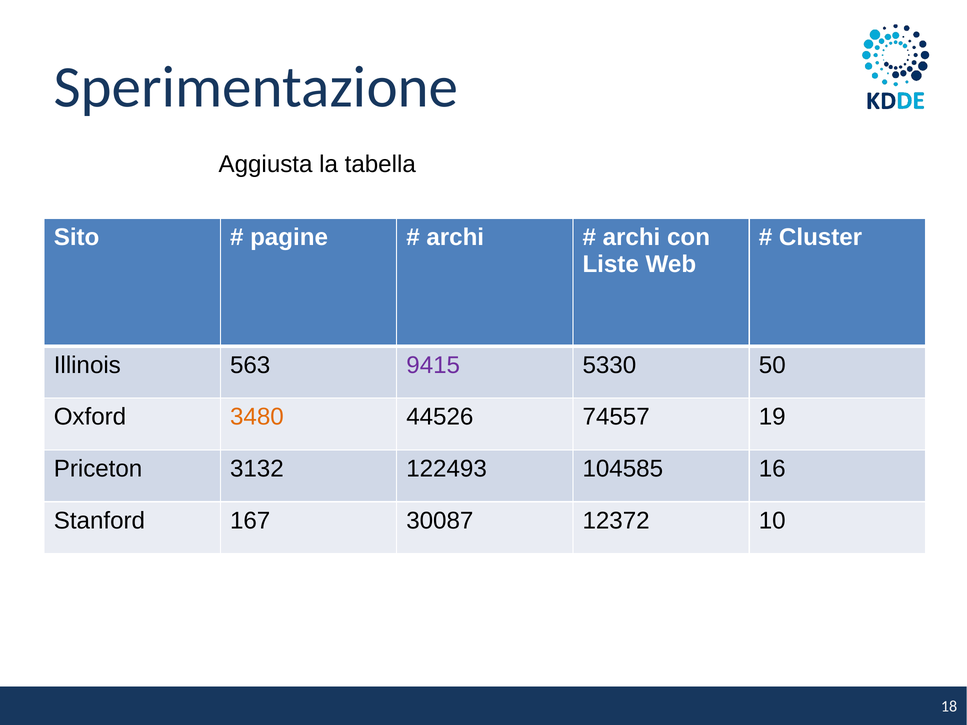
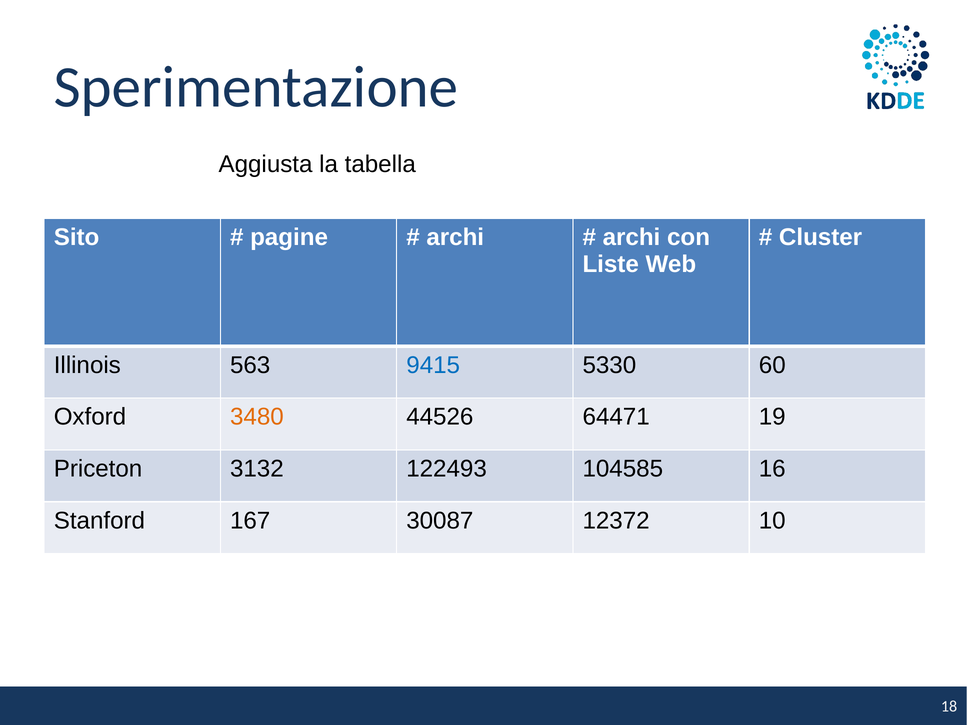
9415 colour: purple -> blue (433, 365)
50: 50 -> 60 (772, 365)
74557: 74557 -> 64471 (616, 417)
